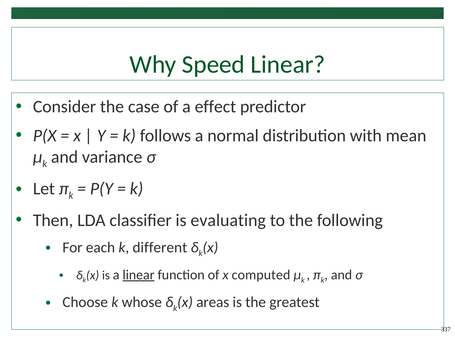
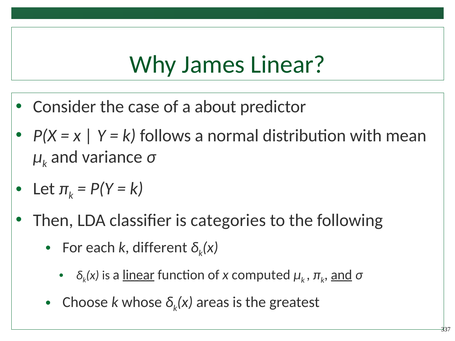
Speed: Speed -> James (213, 65)
effect: effect -> about (215, 107)
evaluating: evaluating -> categories (228, 221)
and underline: none -> present (342, 275)
